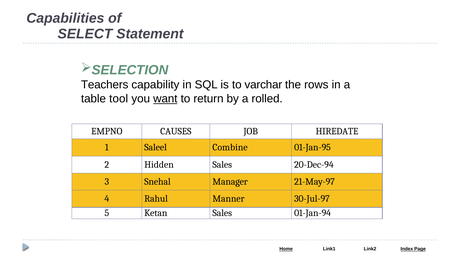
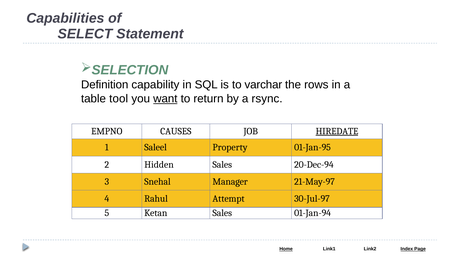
Teachers: Teachers -> Definition (105, 85)
rolled: rolled -> rsync (267, 99)
HIREDATE underline: none -> present (337, 131)
Combine: Combine -> Property (230, 147)
Manner: Manner -> Attempt (229, 199)
